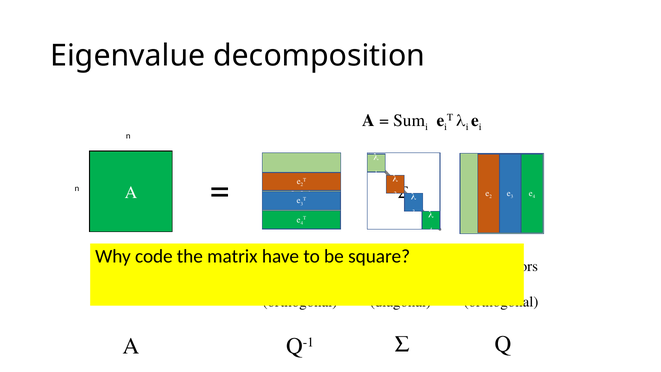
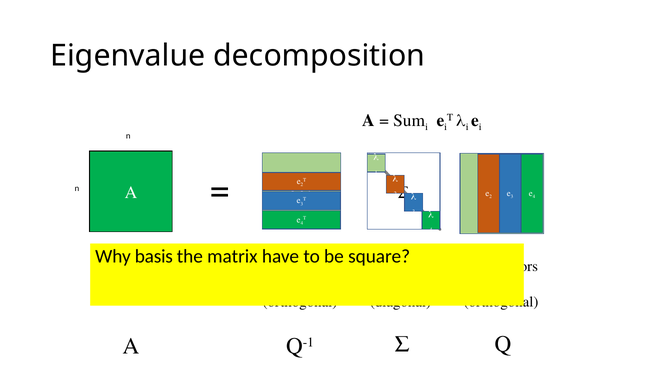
code: code -> basis (154, 256)
